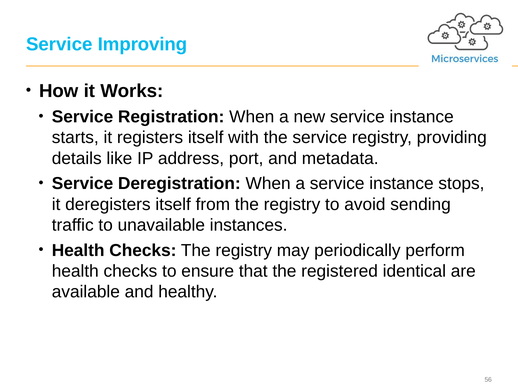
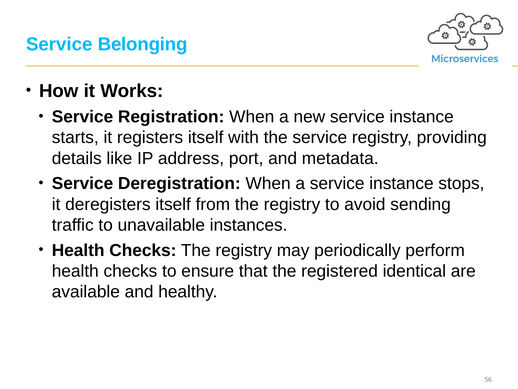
Improving: Improving -> Belonging (143, 44)
